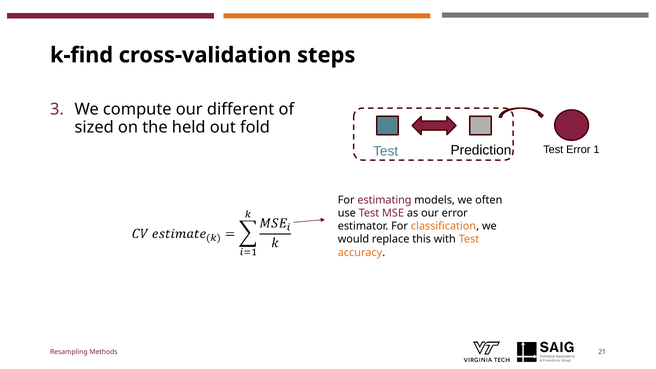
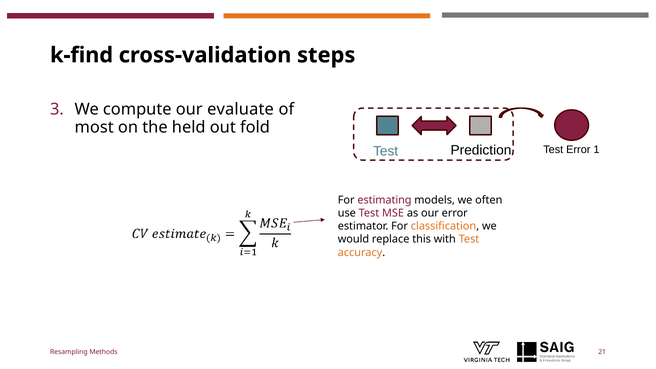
different: different -> evaluate (241, 109)
sized: sized -> most (94, 127)
